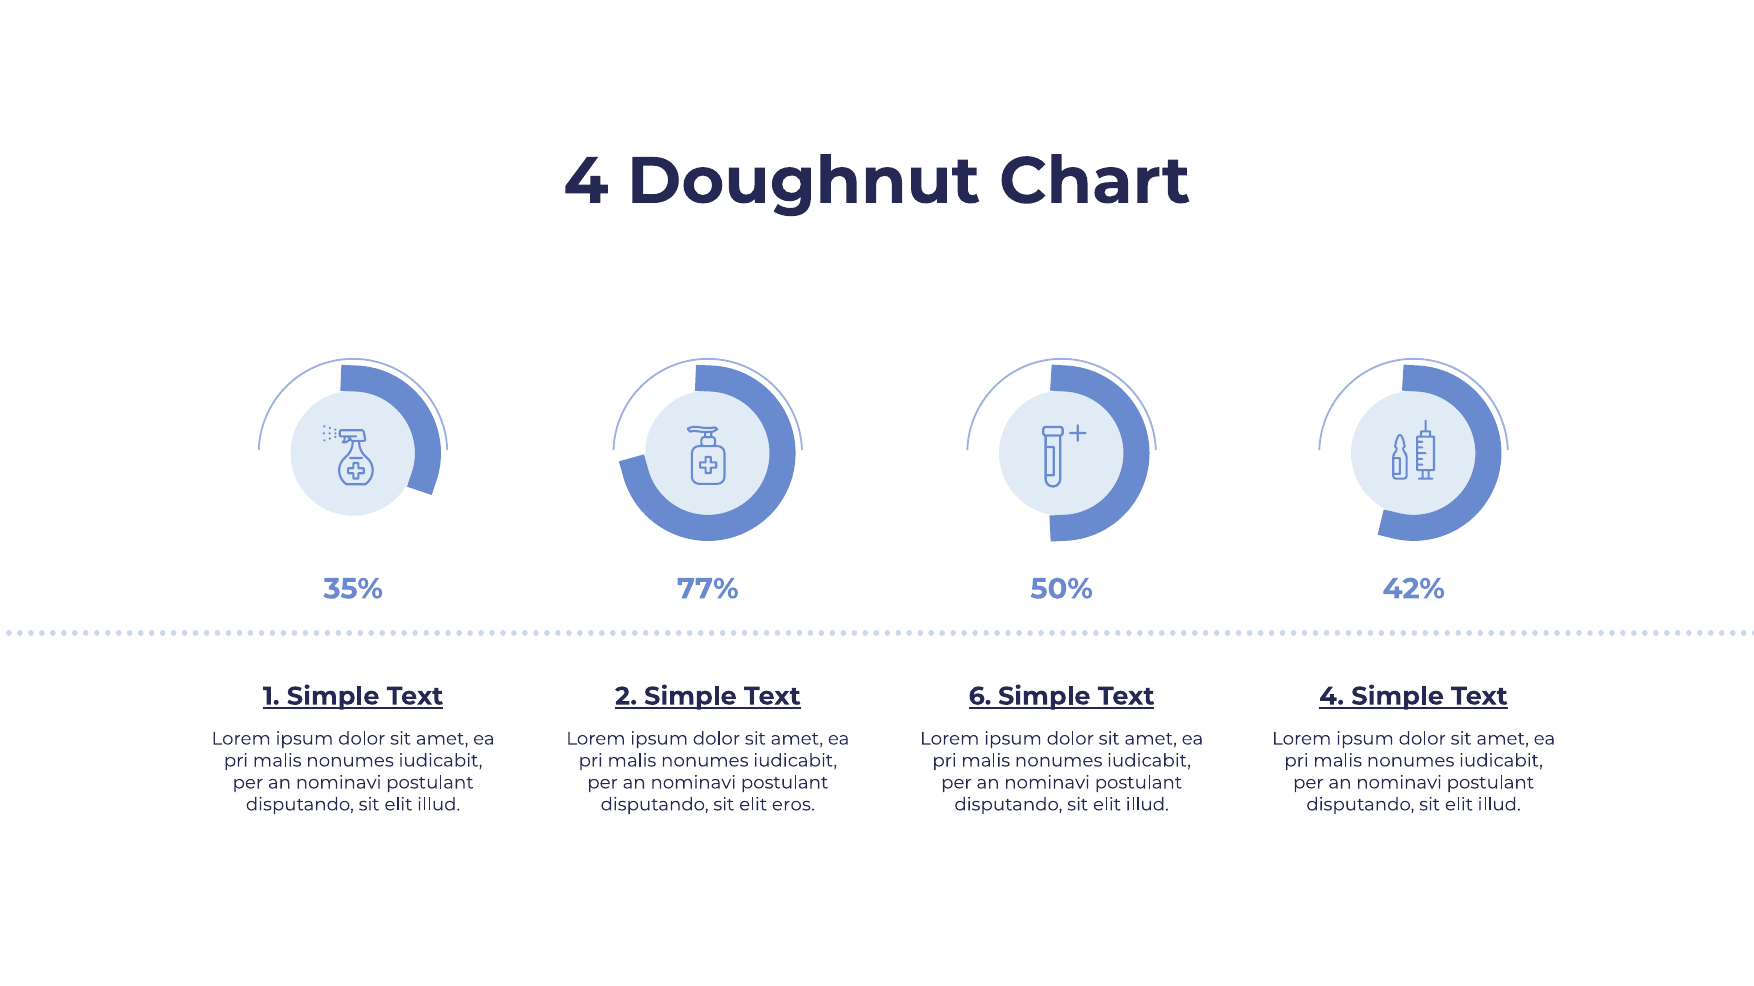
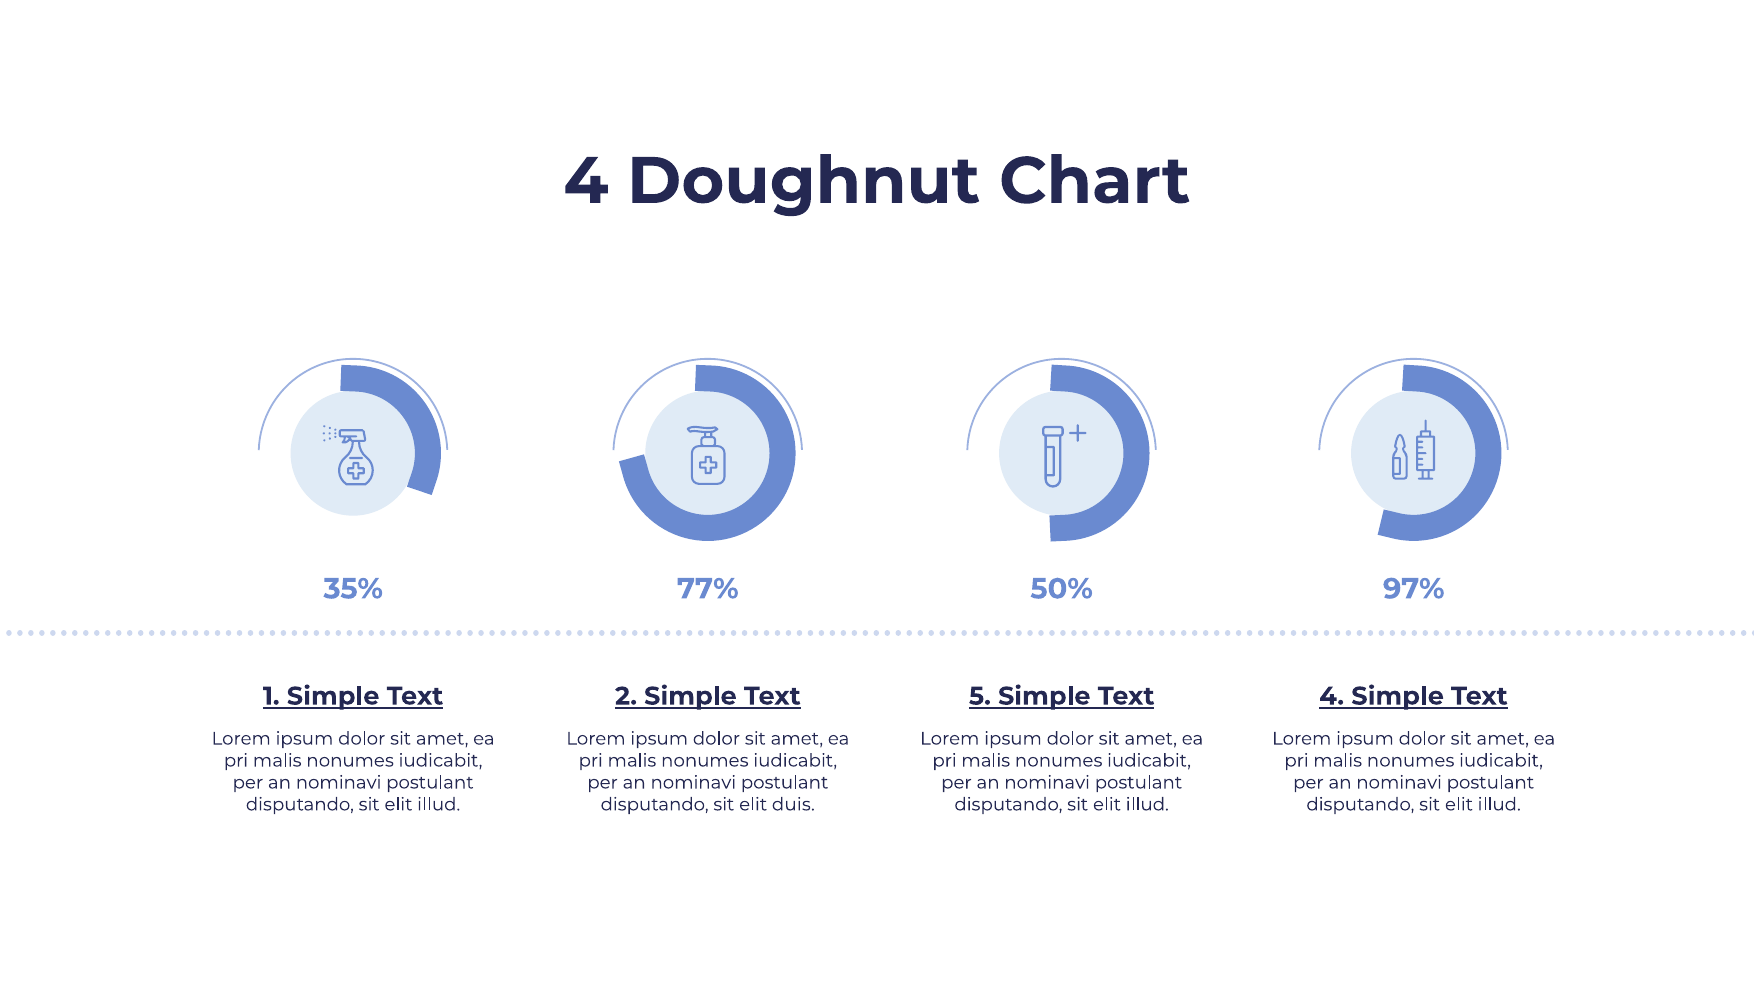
42%: 42% -> 97% (1414, 589)
6: 6 -> 5 (980, 697)
eros: eros -> duis (793, 805)
